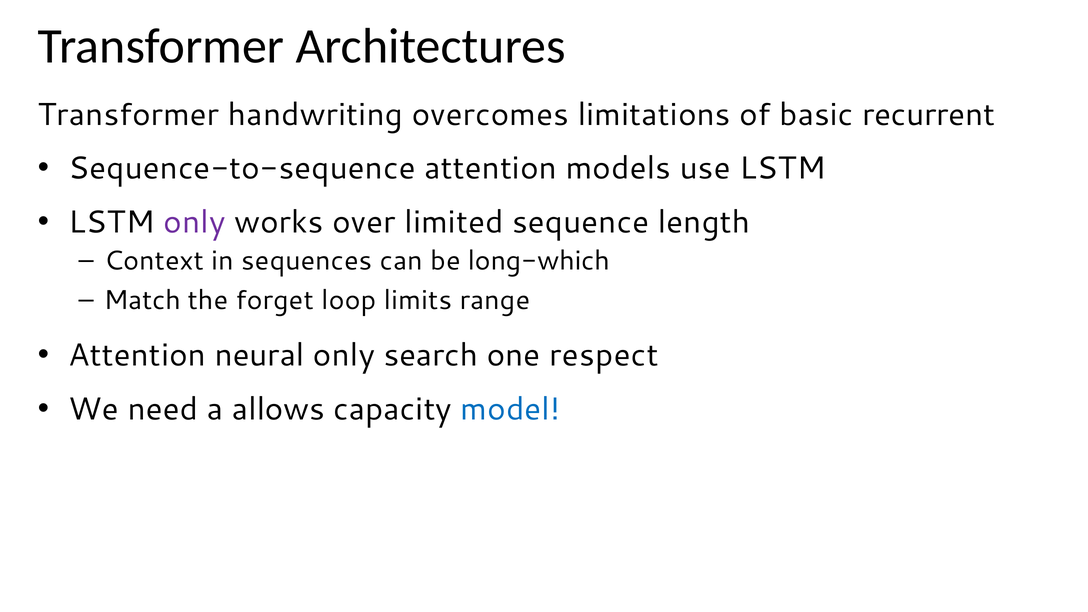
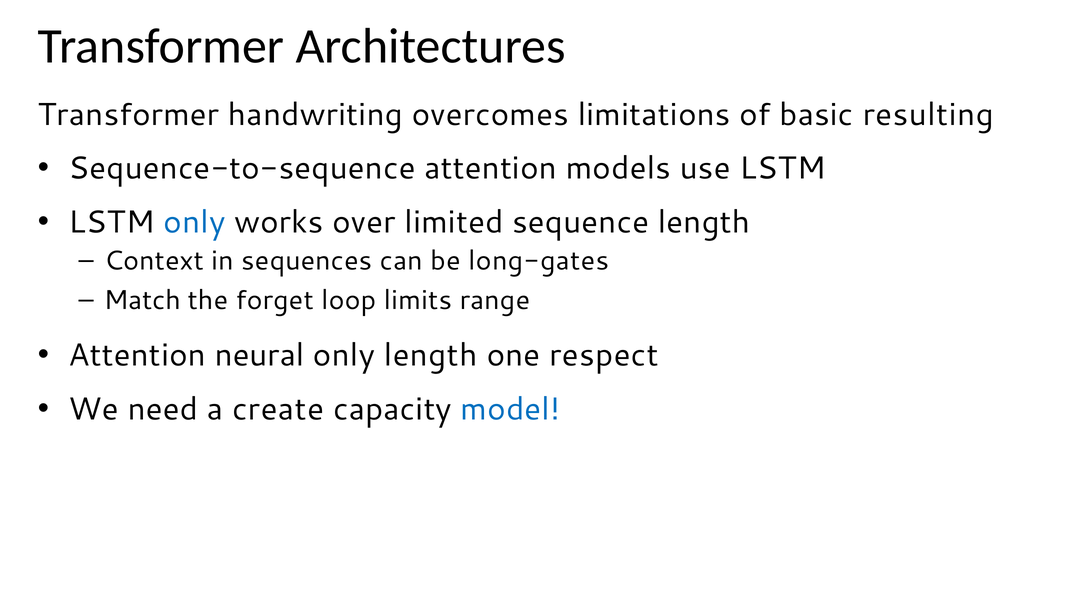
recurrent: recurrent -> resulting (928, 115)
only colour: purple -> blue (194, 222)
long-which: long-which -> long-gates (539, 261)
only search: search -> length (431, 355)
allows: allows -> create (278, 409)
